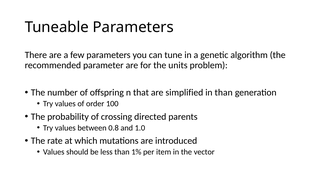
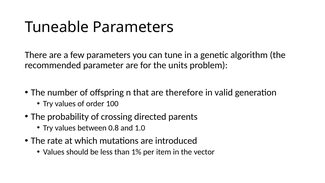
simplified: simplified -> therefore (184, 92)
in than: than -> valid (224, 92)
